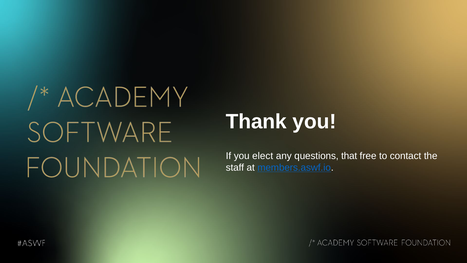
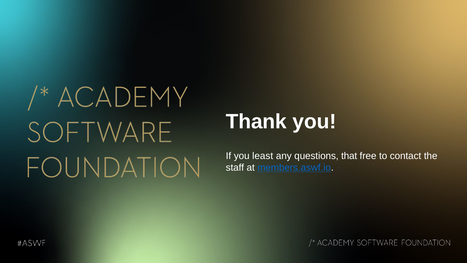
elect: elect -> least (263, 156)
